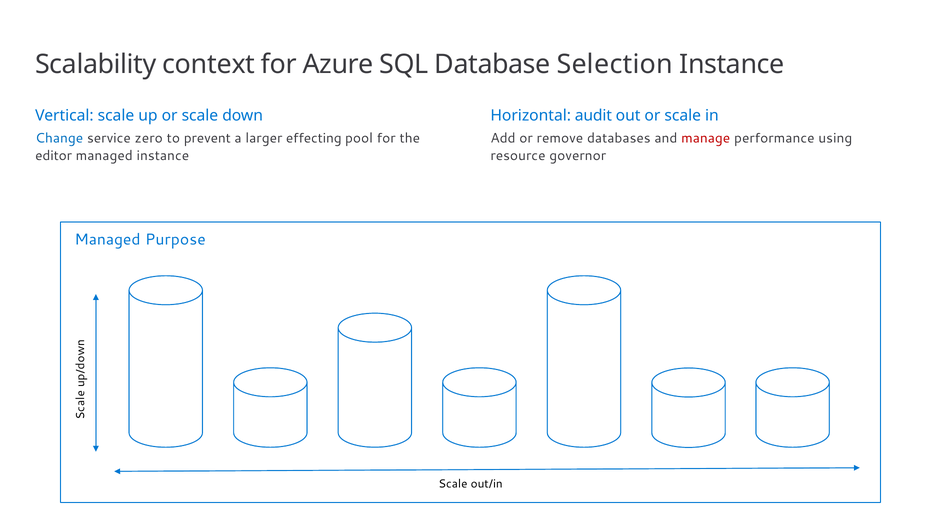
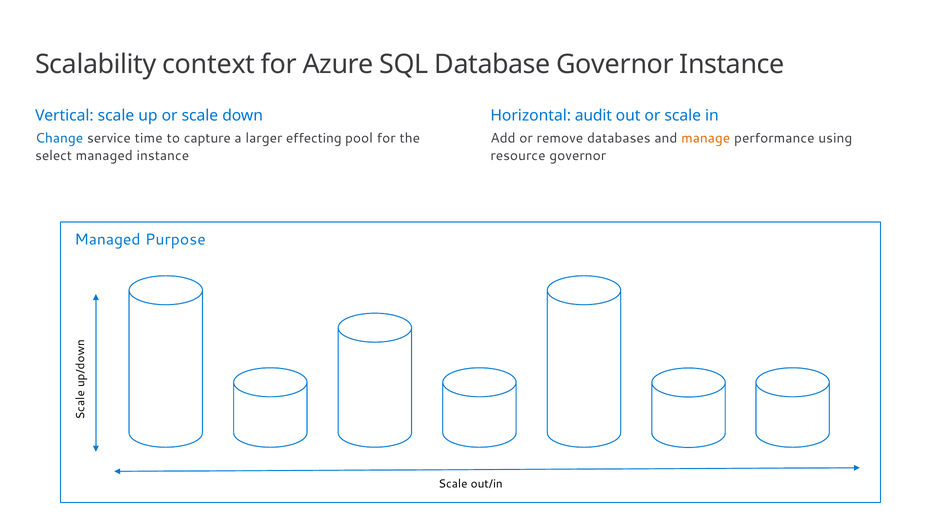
Database Selection: Selection -> Governor (615, 64)
zero: zero -> time (149, 138)
prevent: prevent -> capture (207, 138)
manage colour: red -> orange (706, 138)
editor: editor -> select (54, 156)
